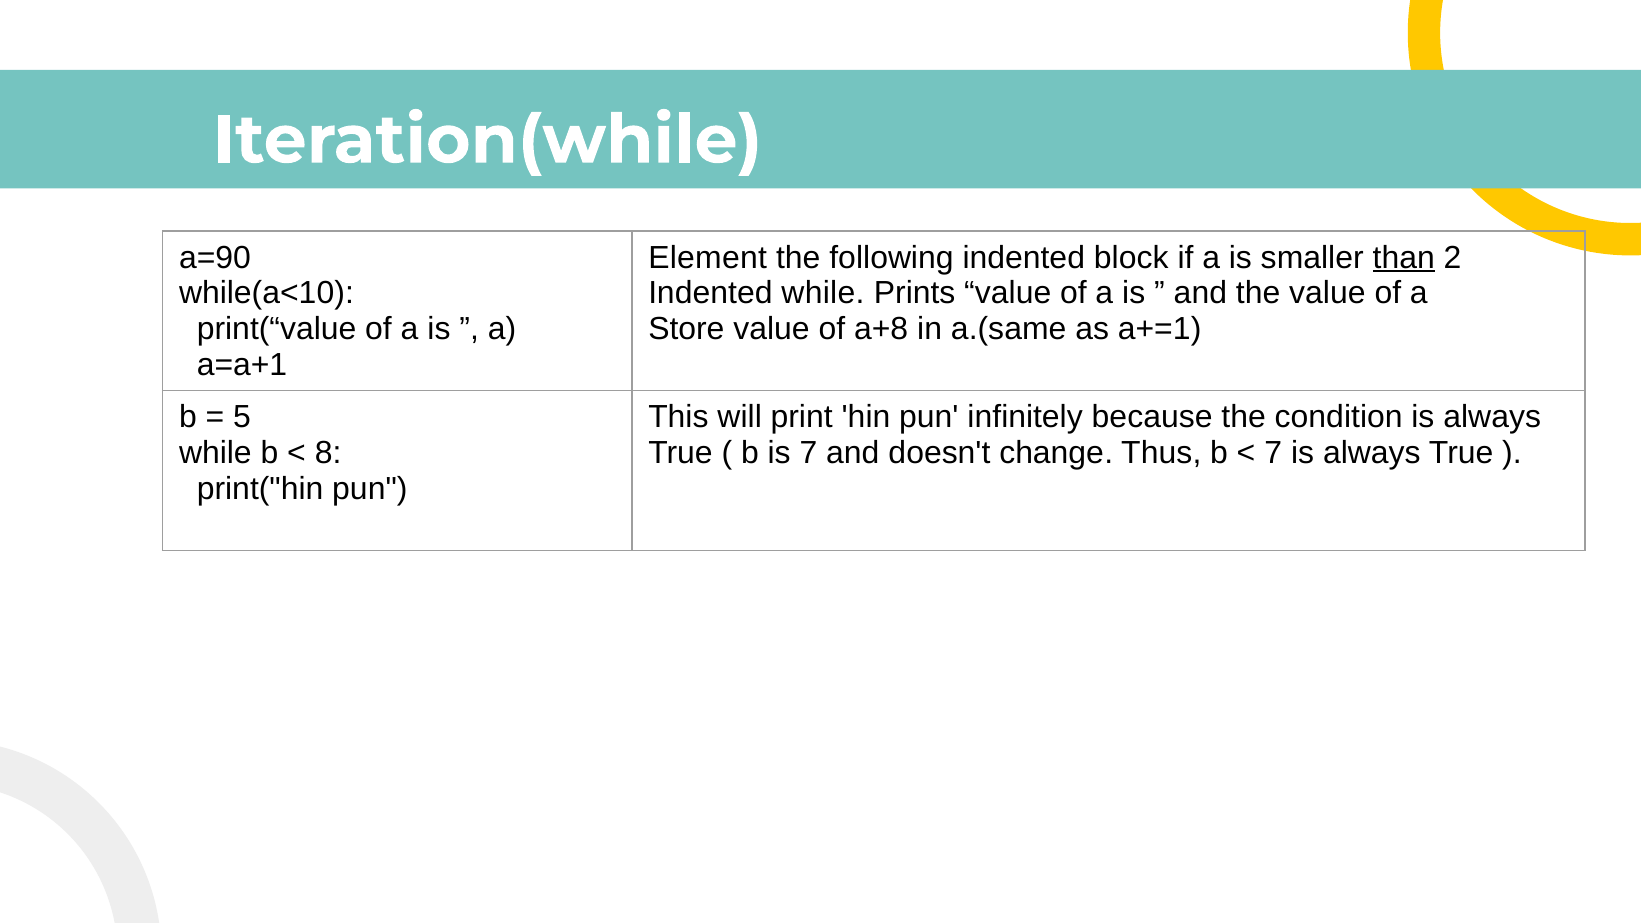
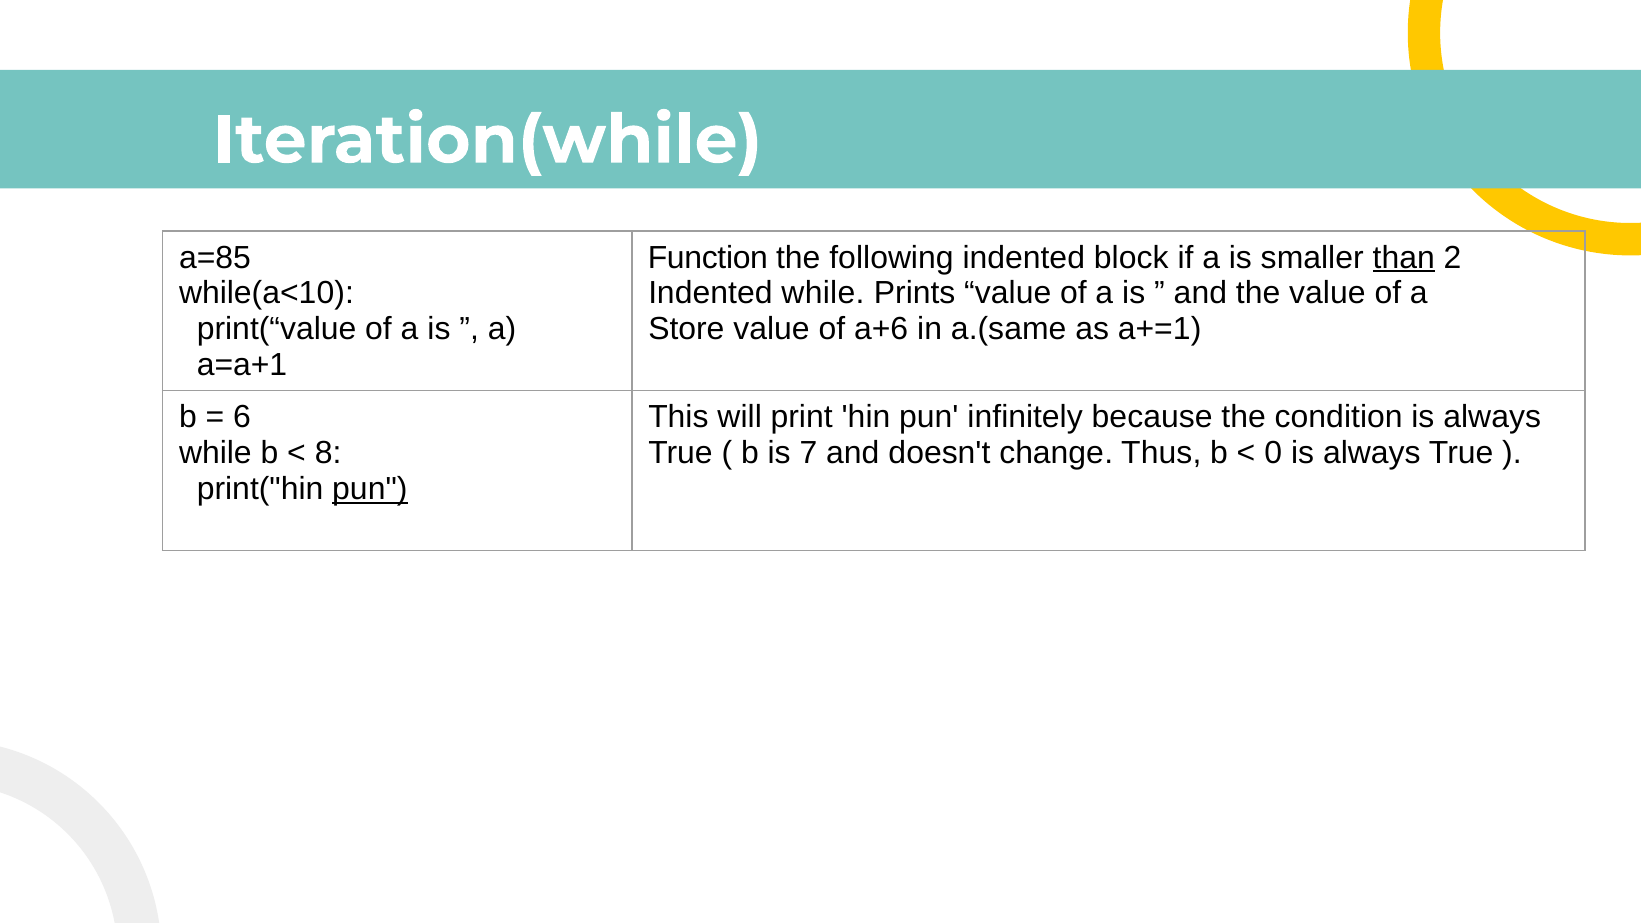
a=90: a=90 -> a=85 (215, 258)
Element: Element -> Function (708, 258)
a+8: a+8 -> a+6 (881, 329)
5: 5 -> 6 (242, 417)
7: 7 -> 0 (1273, 453)
pun underline: none -> present (370, 489)
